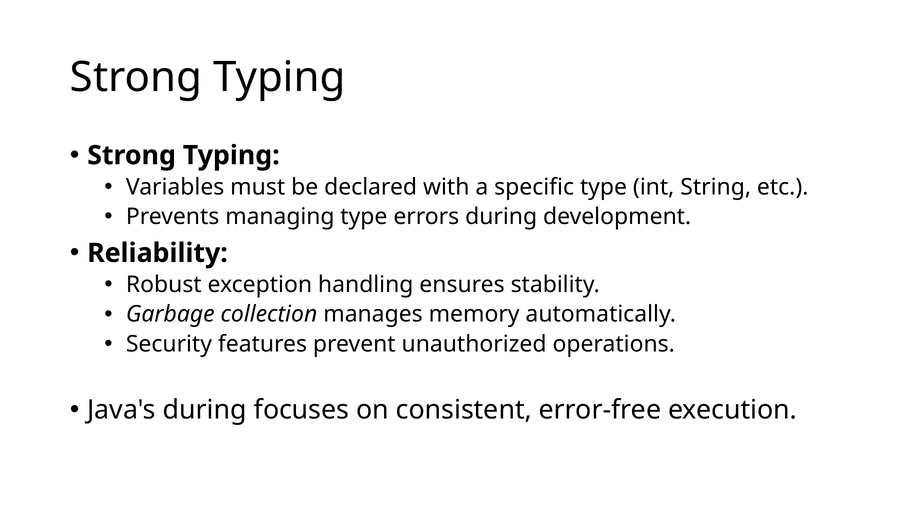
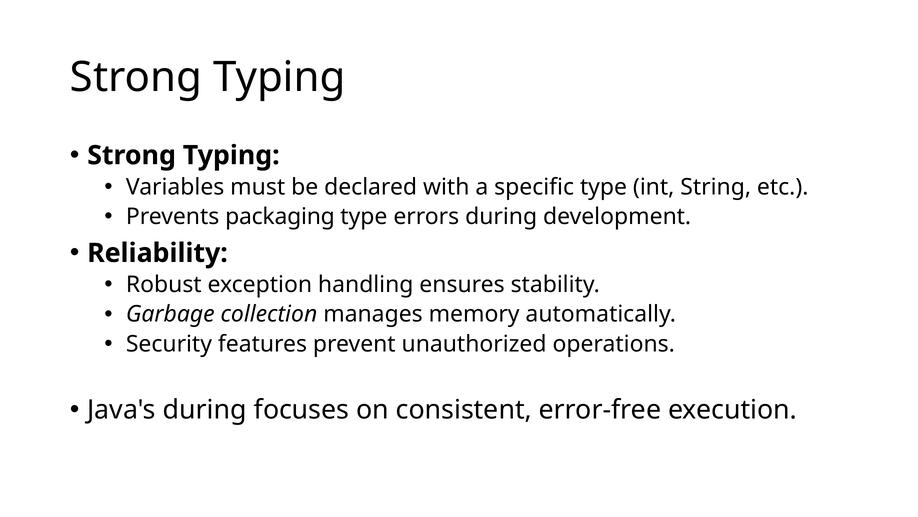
managing: managing -> packaging (280, 216)
